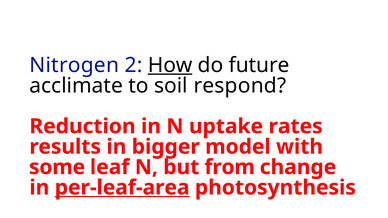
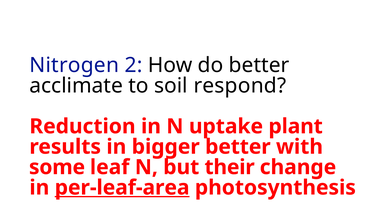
How underline: present -> none (170, 65)
do future: future -> better (259, 65)
rates: rates -> plant (296, 127)
bigger model: model -> better (238, 147)
from: from -> their (230, 167)
